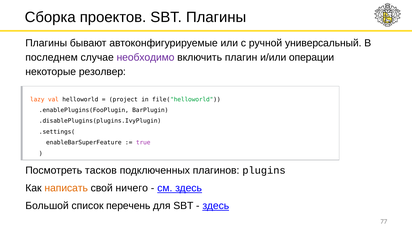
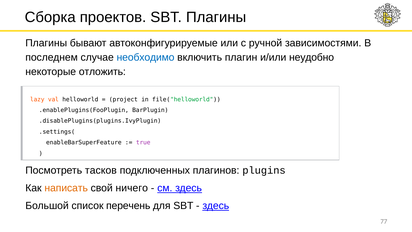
универсальный: универсальный -> зависимостями (323, 43)
необходимо colour: purple -> blue (146, 57)
операции: операции -> неудобно (312, 57)
резолвер: резолвер -> отложить (102, 72)
